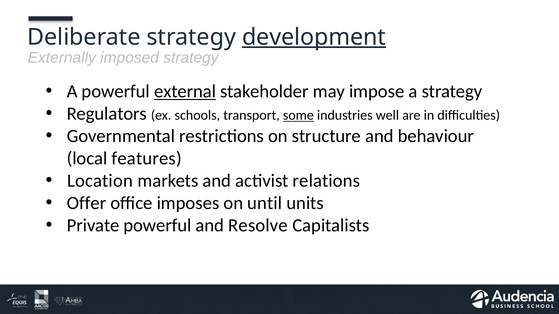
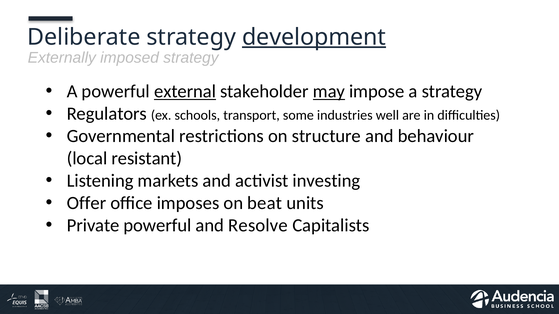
may underline: none -> present (329, 92)
some underline: present -> none (298, 115)
features: features -> resistant (147, 159)
Location: Location -> Listening (100, 181)
relations: relations -> investing (326, 181)
until: until -> beat (265, 203)
